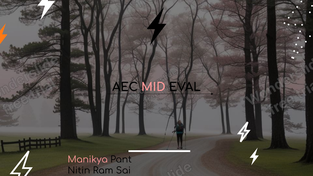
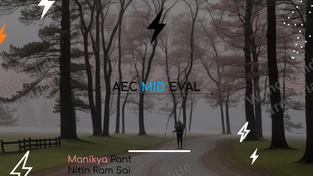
MID colour: pink -> light blue (153, 87)
